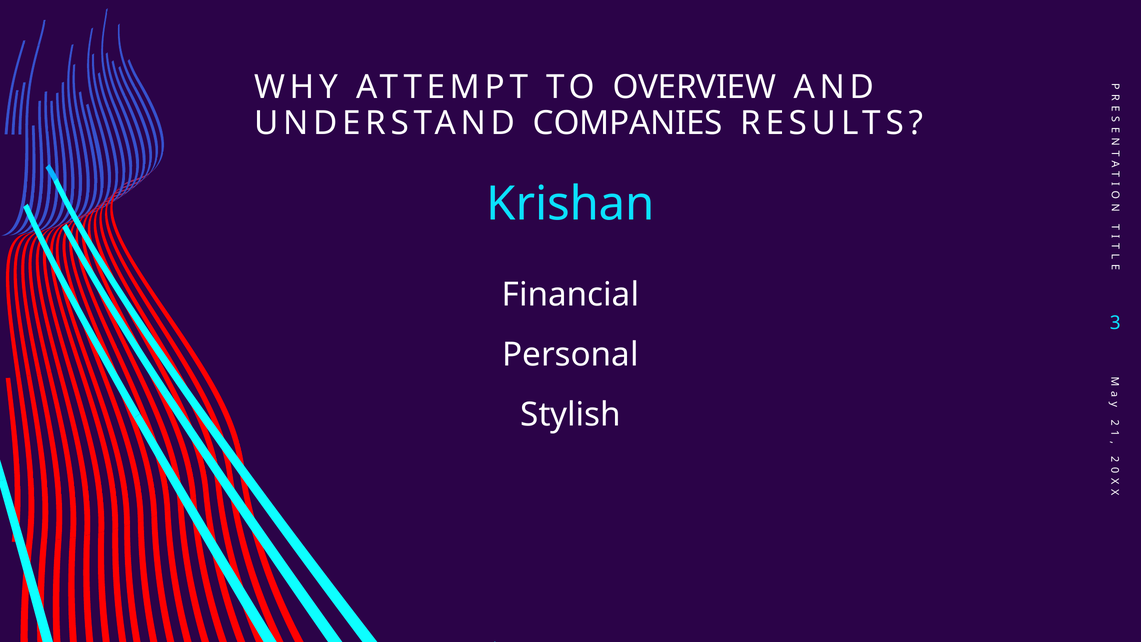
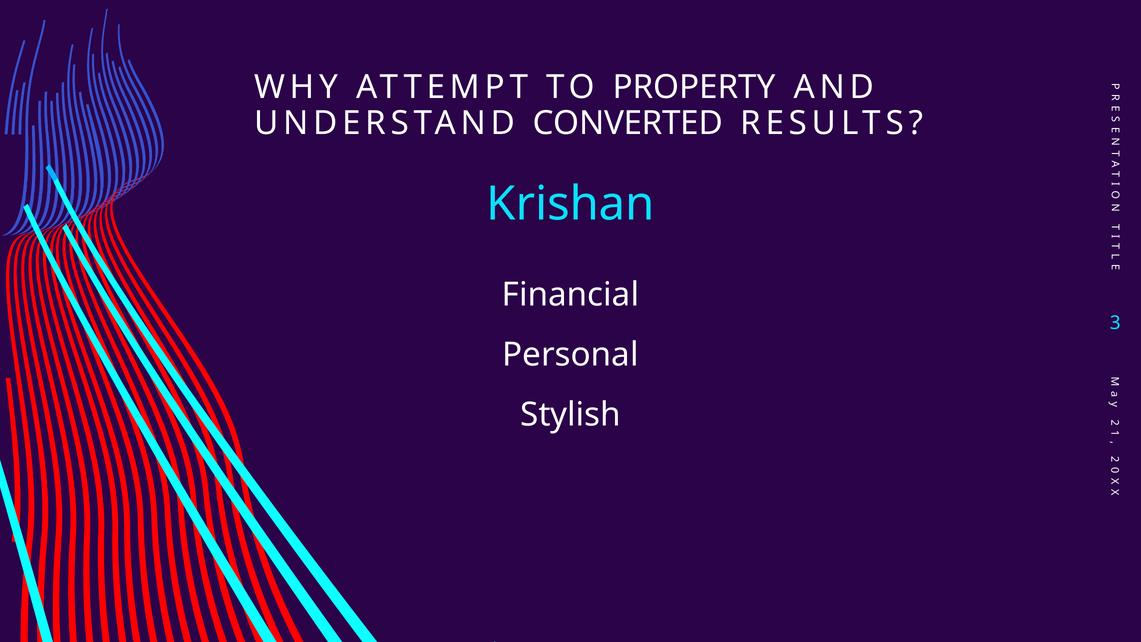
OVERVIEW: OVERVIEW -> PROPERTY (694, 87)
COMPANIES: COMPANIES -> CONVERTED (628, 123)
